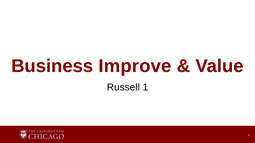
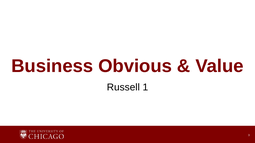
Improve: Improve -> Obvious (135, 66)
